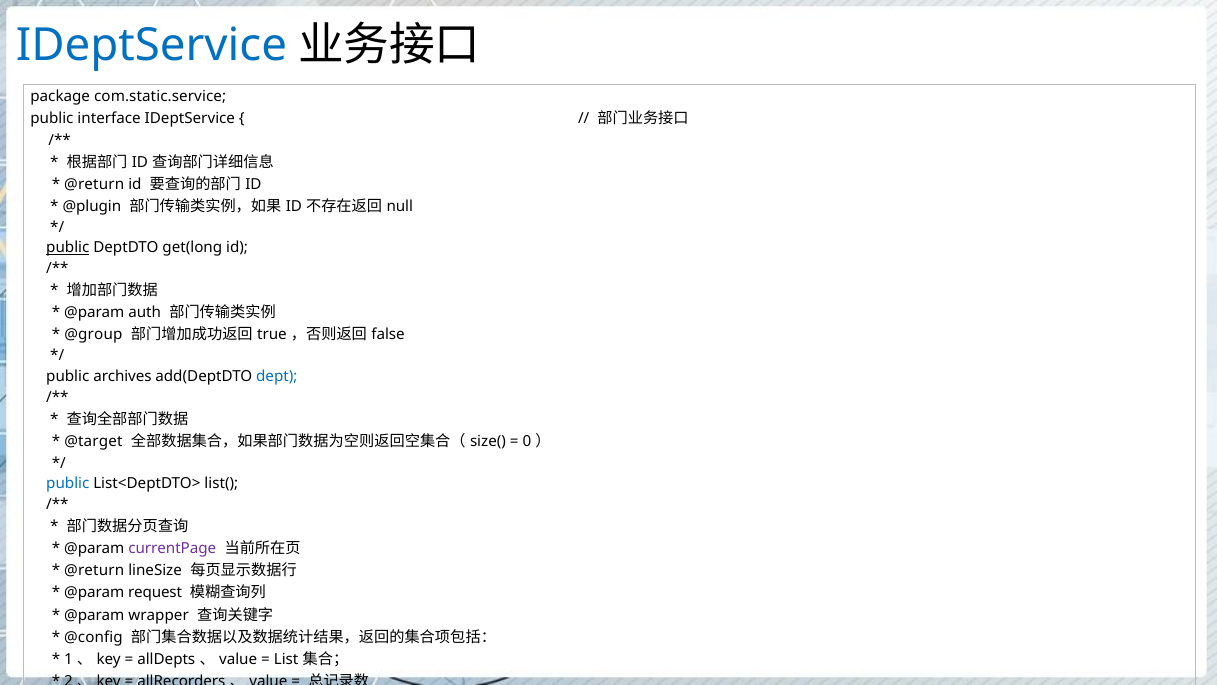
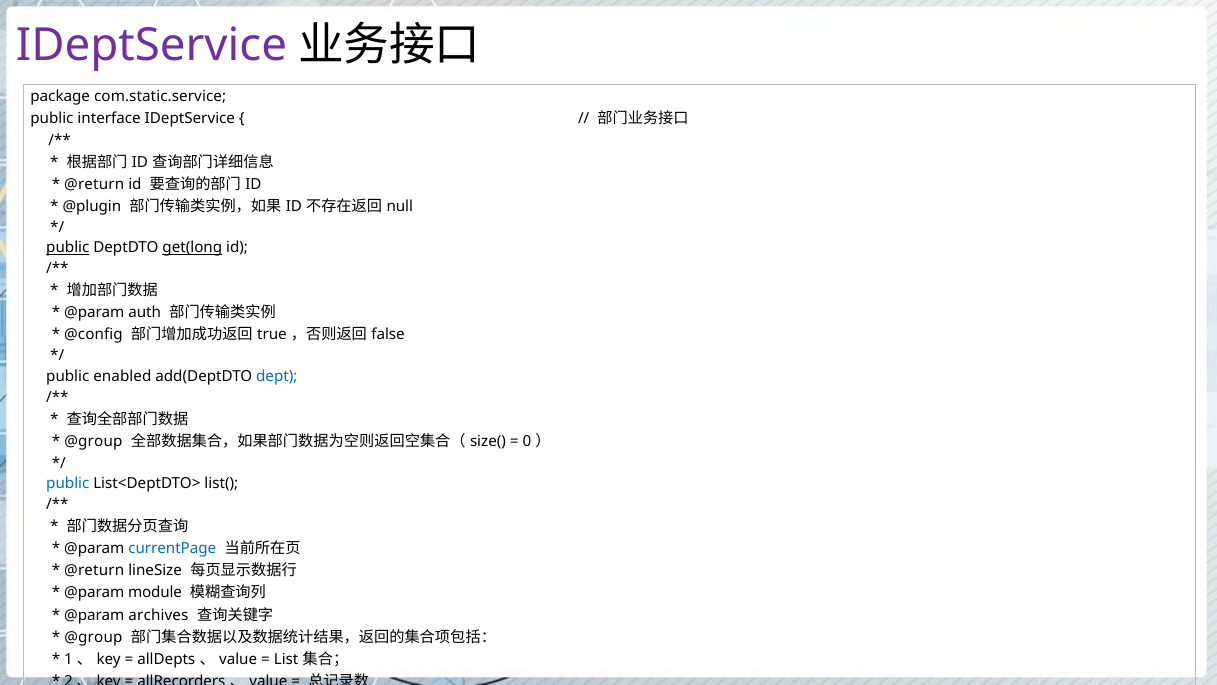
IDeptService colour: blue -> purple (151, 46)
get(long underline: none -> present (192, 248)
@group: @group -> @config (93, 335)
archives: archives -> enabled (122, 376)
@target: @target -> @group (93, 441)
currentPage colour: purple -> blue (172, 548)
request: request -> module (155, 593)
wrapper: wrapper -> archives (158, 615)
@config: @config -> @group (93, 637)
